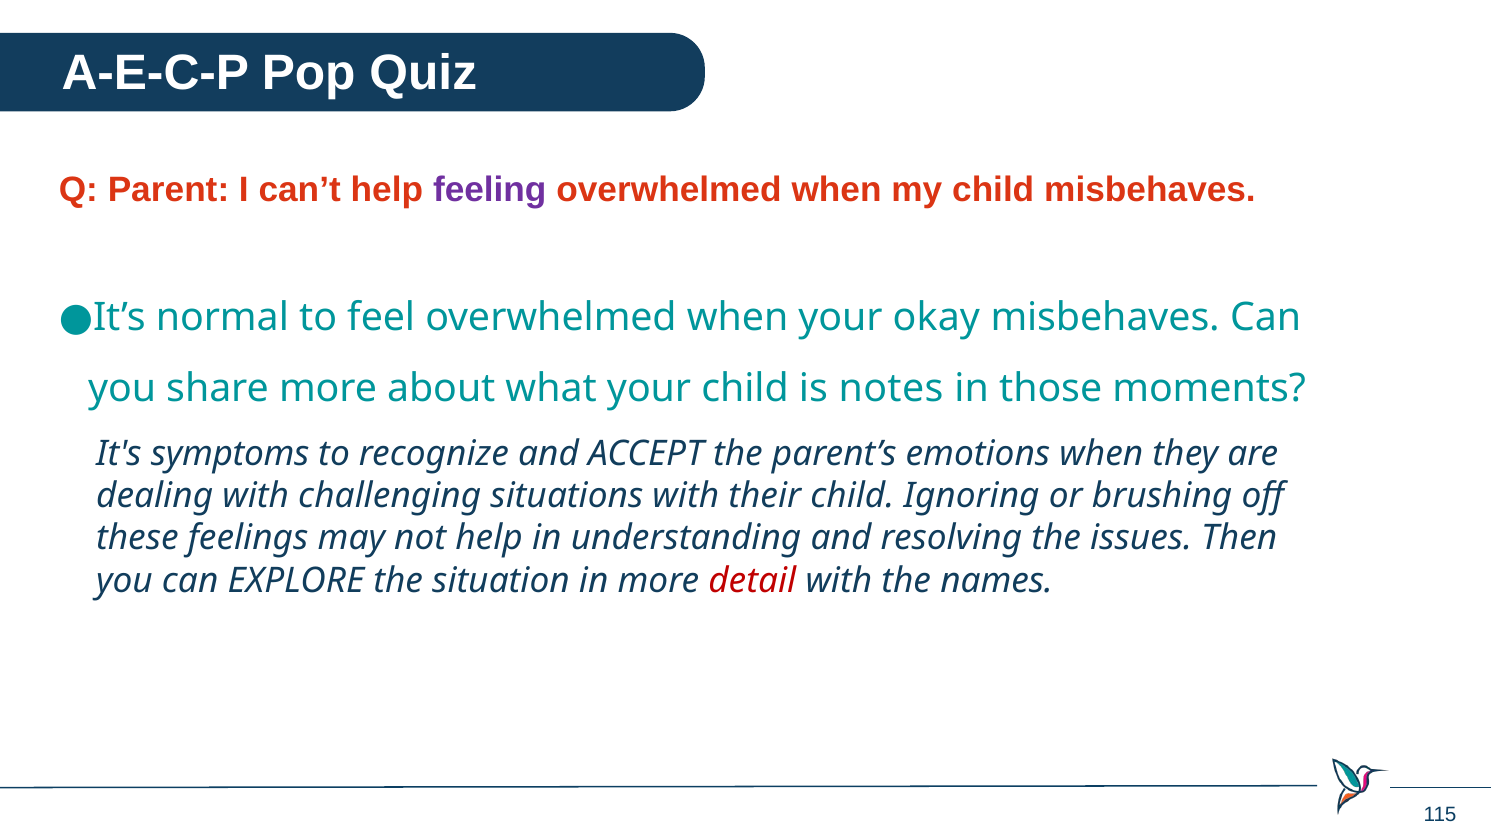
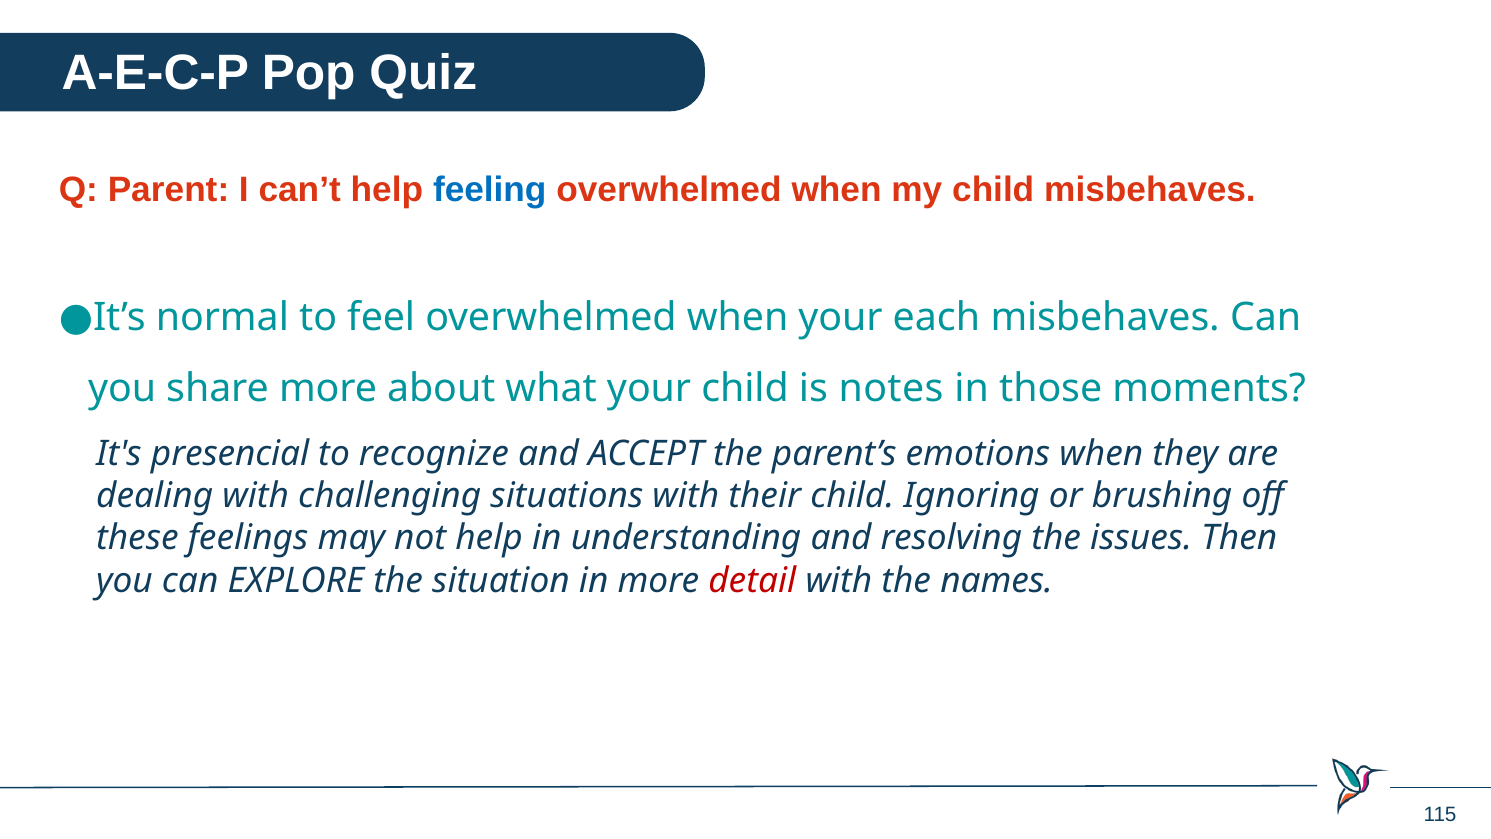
feeling colour: purple -> blue (490, 189)
okay: okay -> each (936, 318)
symptoms: symptoms -> presencial (230, 454)
